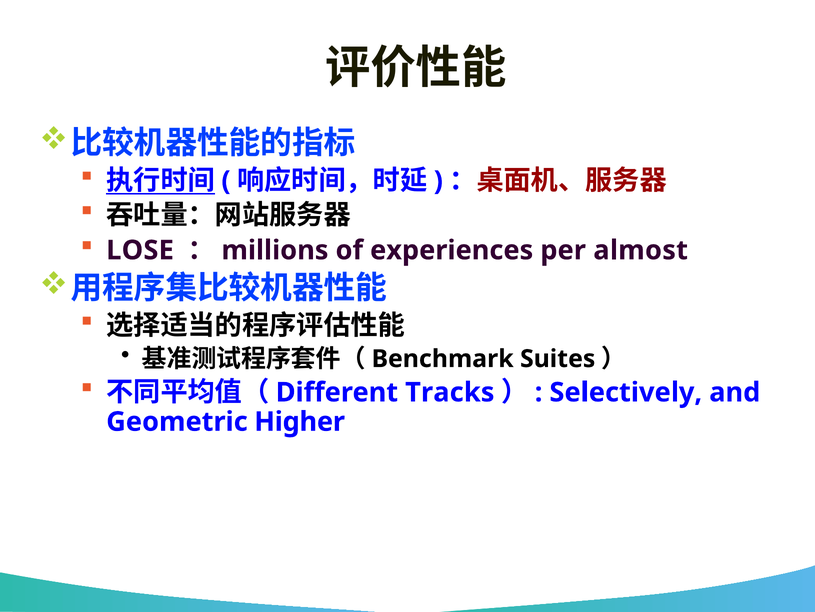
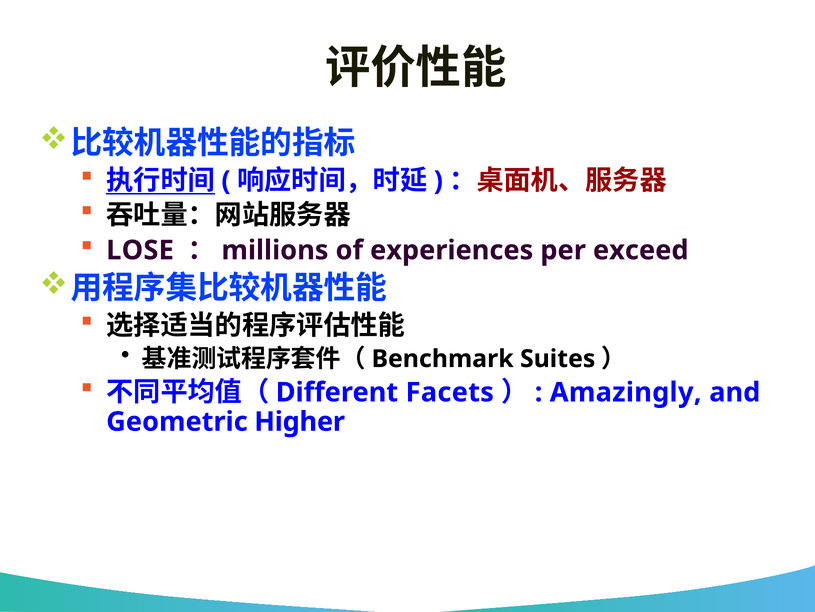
almost: almost -> exceed (641, 250)
Tracks: Tracks -> Facets (450, 392)
Selectively: Selectively -> Amazingly (626, 392)
